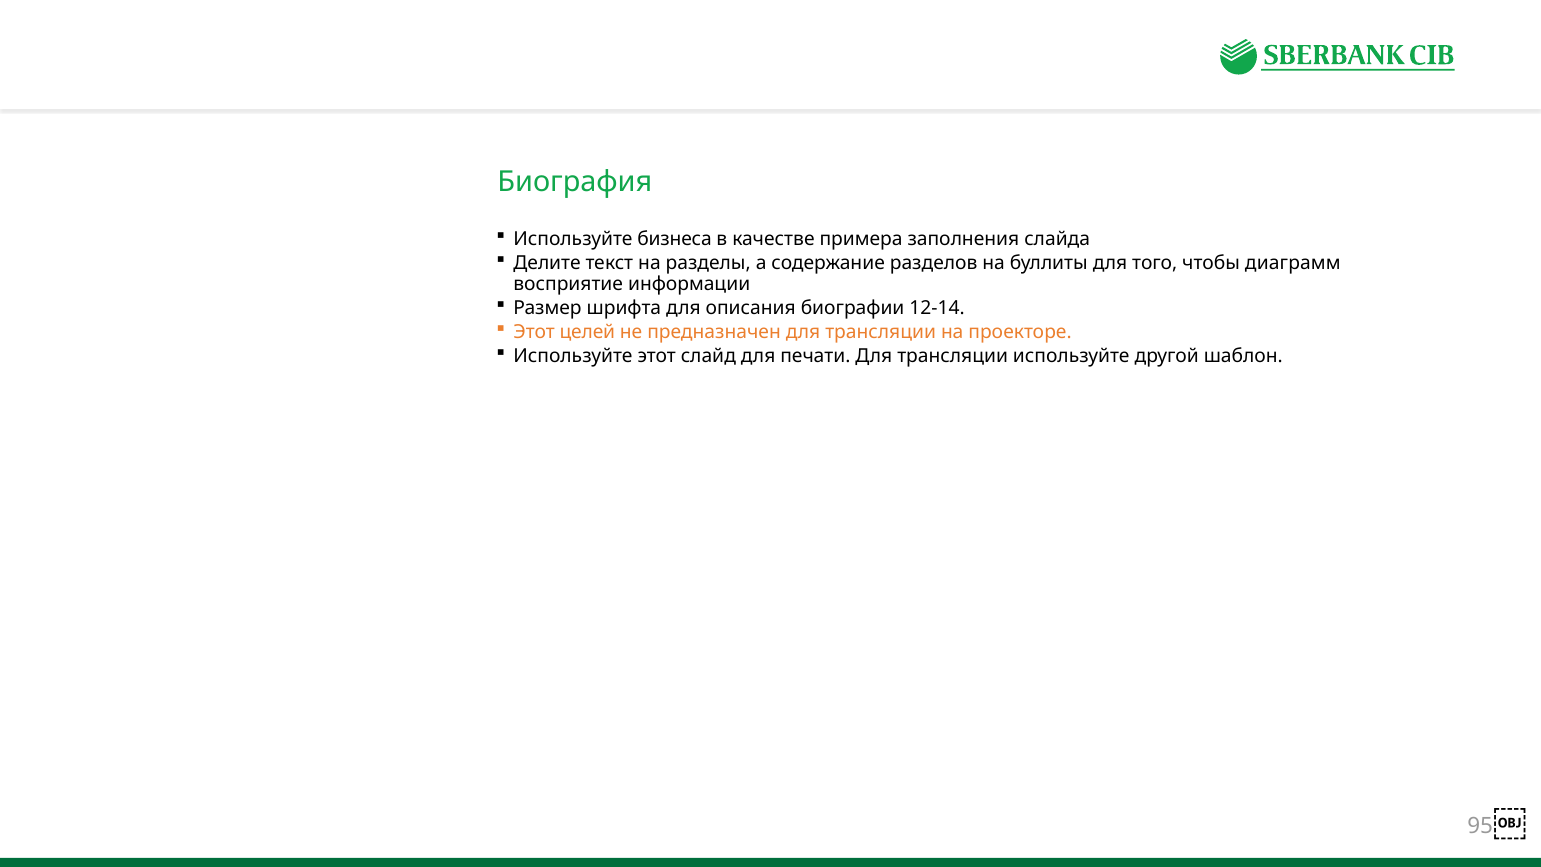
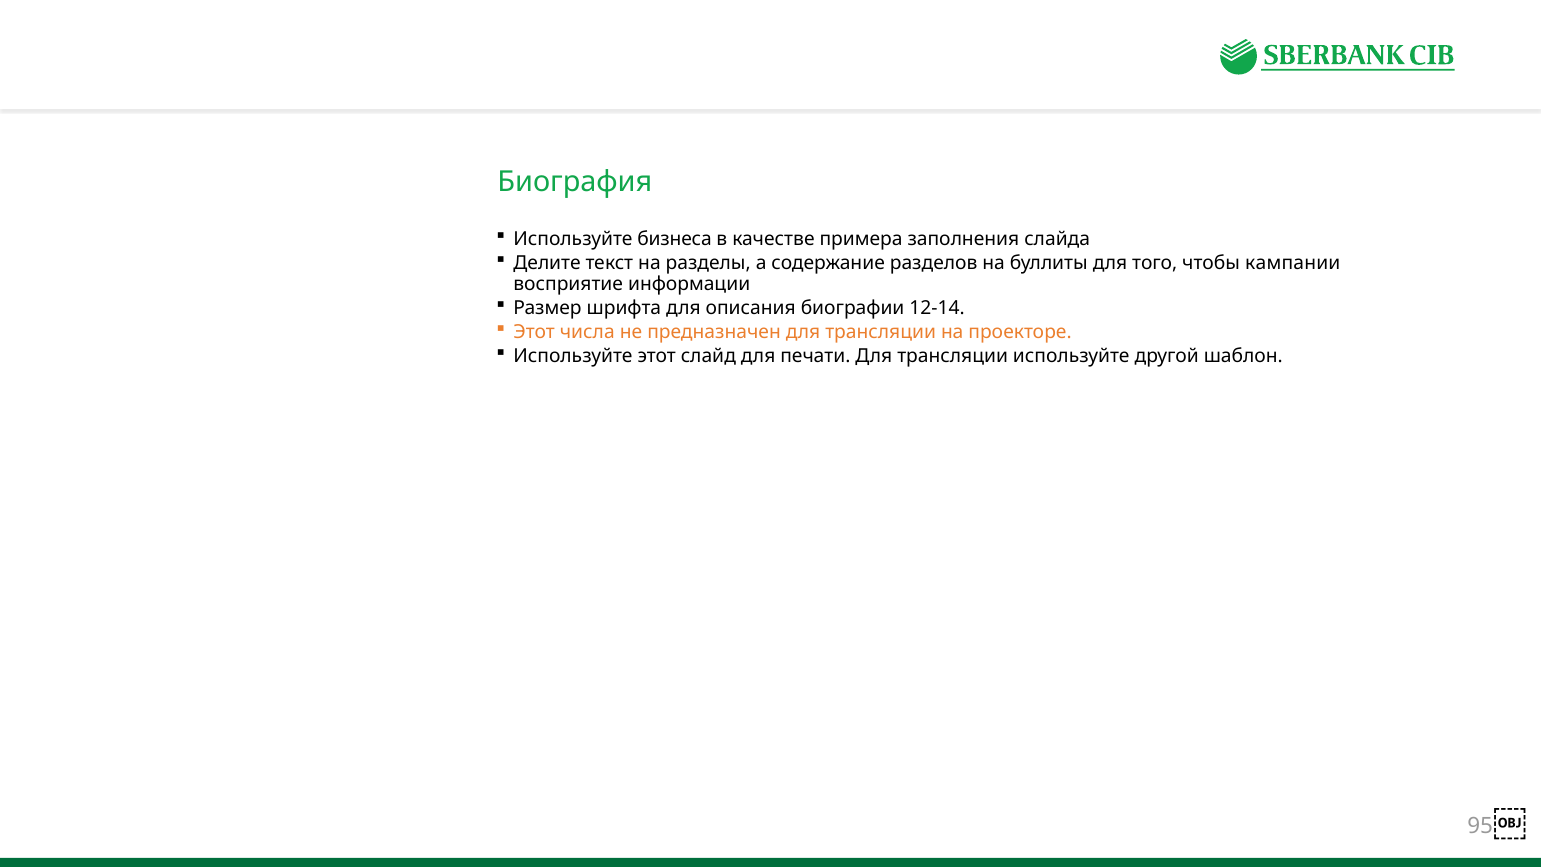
диаграмм: диаграмм -> кампании (1293, 263)
целей: целей -> числа (587, 332)
